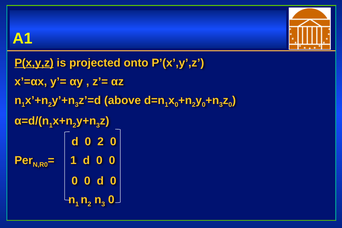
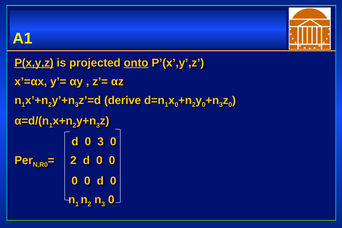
onto underline: none -> present (136, 63)
above: above -> derive (123, 100)
0 2: 2 -> 3 (101, 142)
1: 1 -> 2 (73, 160)
